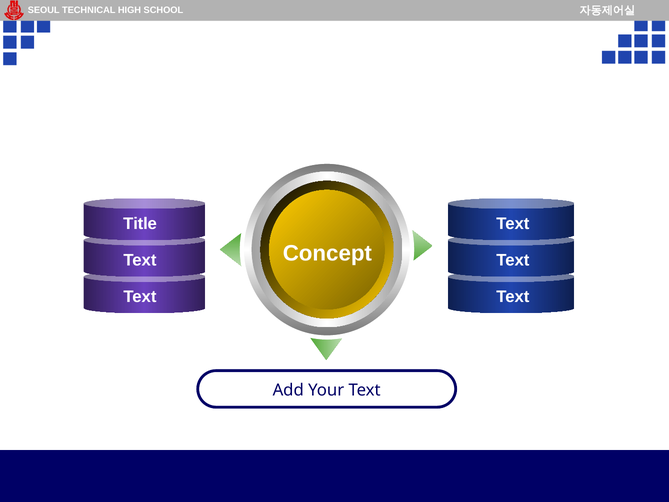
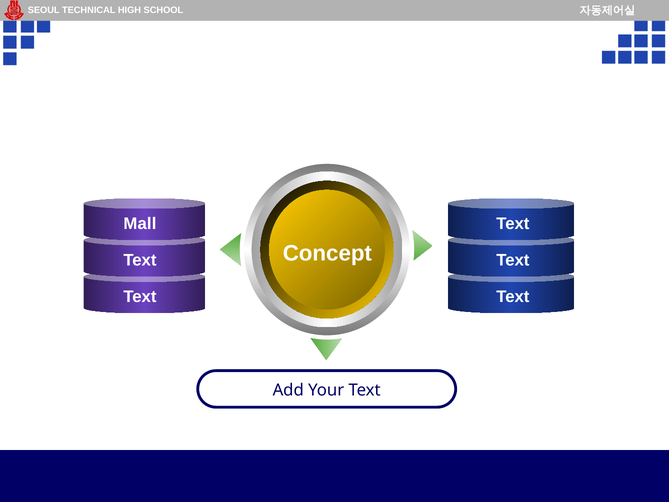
Title: Title -> Mall (140, 223)
